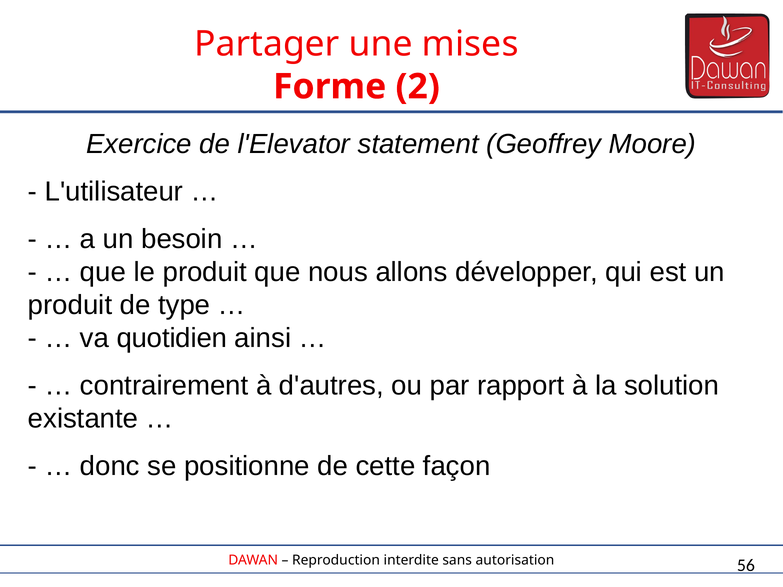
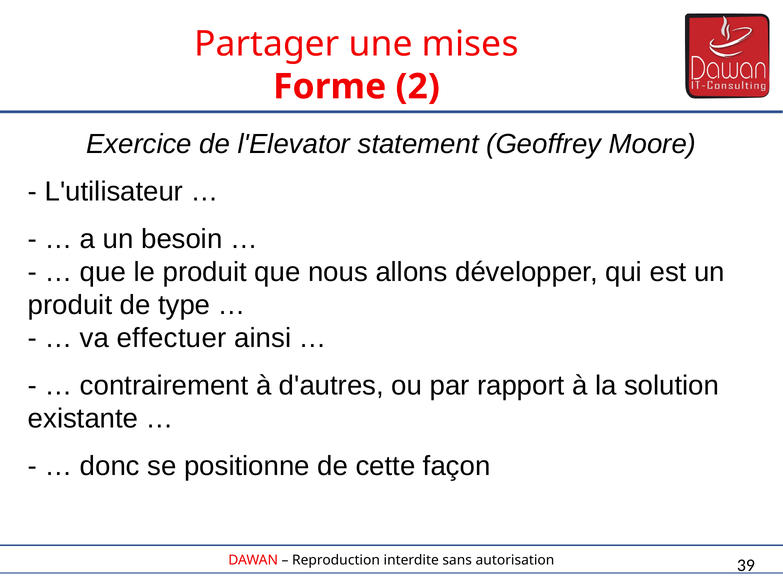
quotidien: quotidien -> effectuer (172, 338)
56: 56 -> 39 (746, 566)
